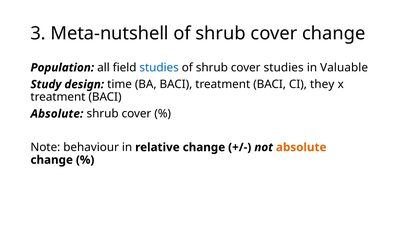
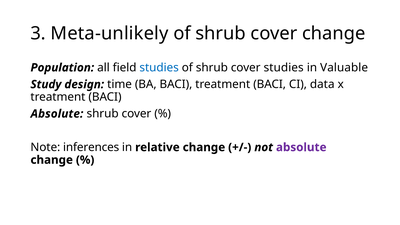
Meta-nutshell: Meta-nutshell -> Meta-unlikely (110, 34)
they: they -> data (322, 84)
behaviour: behaviour -> inferences (91, 147)
absolute colour: orange -> purple (301, 147)
